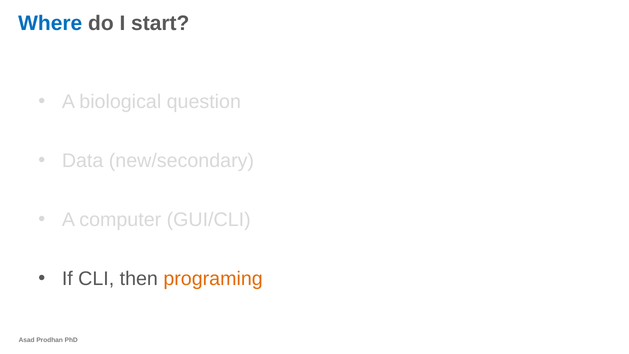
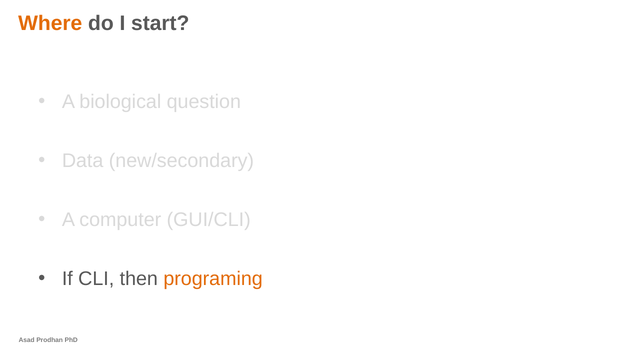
Where colour: blue -> orange (50, 24)
